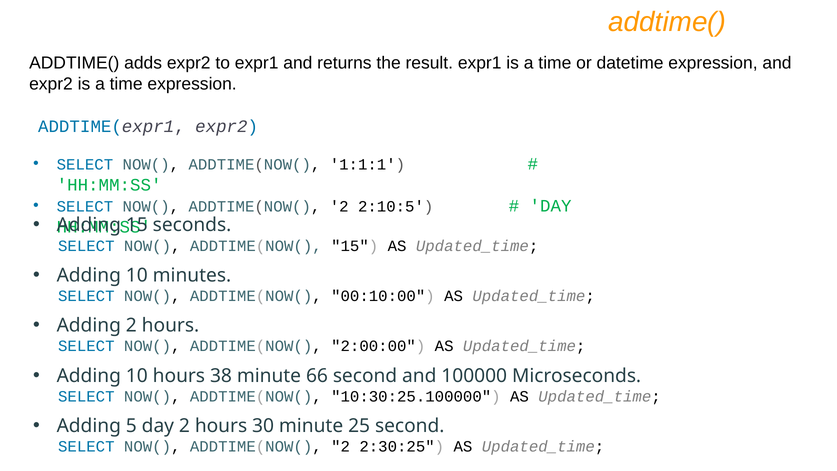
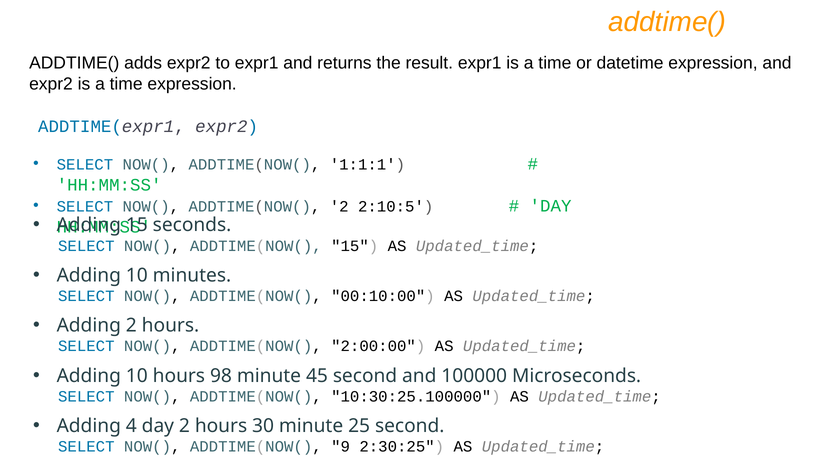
38: 38 -> 98 (221, 376)
66: 66 -> 45 (317, 376)
5: 5 -> 4 (131, 426)
2: 2 -> 9 (341, 447)
